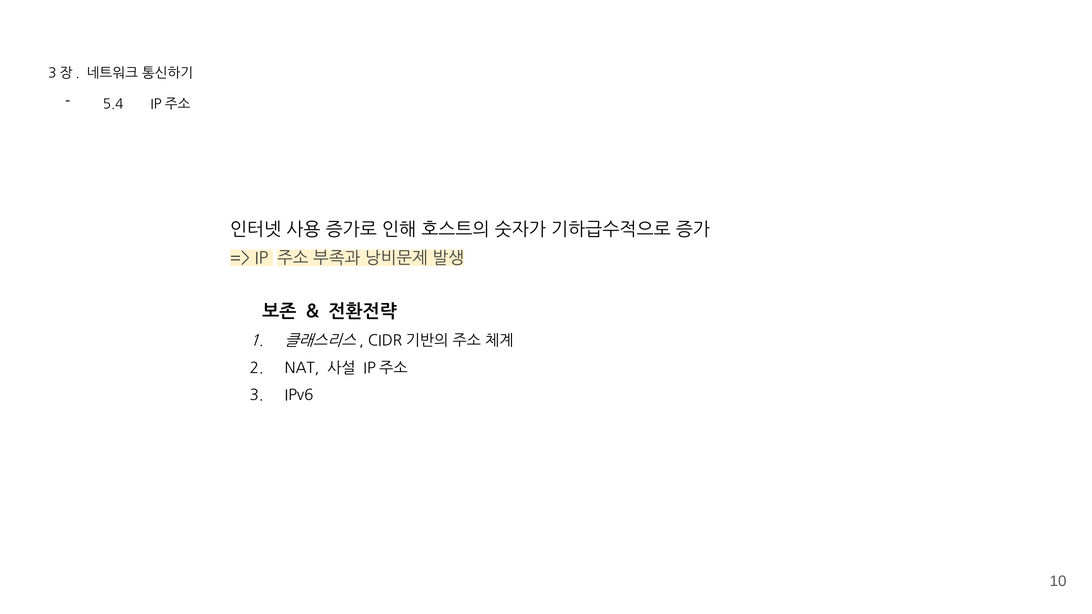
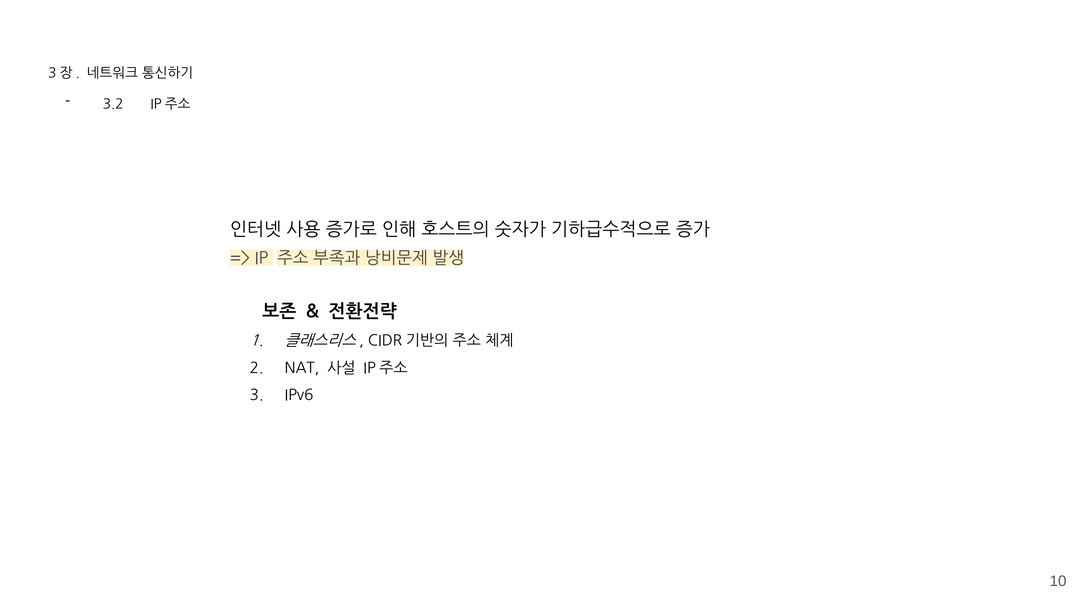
5.4: 5.4 -> 3.2 (113, 104)
